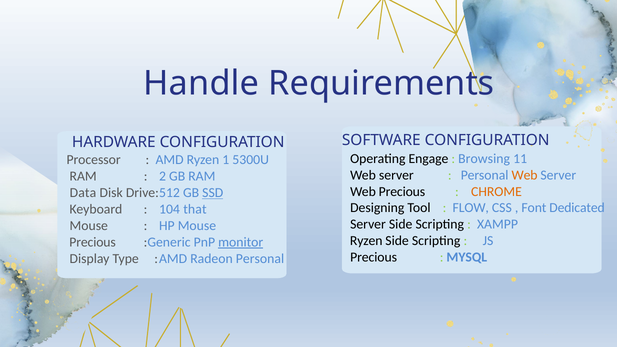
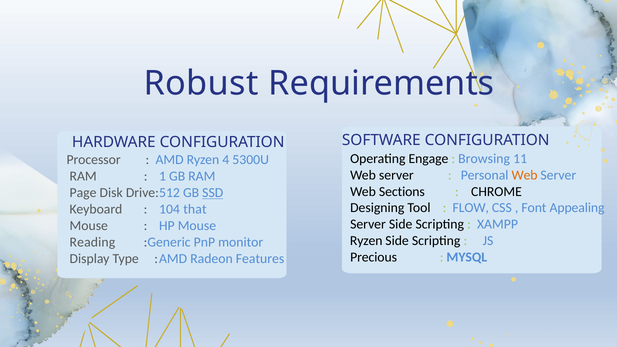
Handle: Handle -> Robust (201, 83)
1: 1 -> 4 (226, 160)
2: 2 -> 1 (163, 176)
Web Precious: Precious -> Sections (402, 192)
CHROME colour: orange -> black (496, 192)
Data: Data -> Page (83, 193)
Dedicated: Dedicated -> Appealing (577, 208)
Precious: Precious -> Reading (92, 242)
monitor underline: present -> none (241, 242)
Radeon Personal: Personal -> Features (260, 259)
